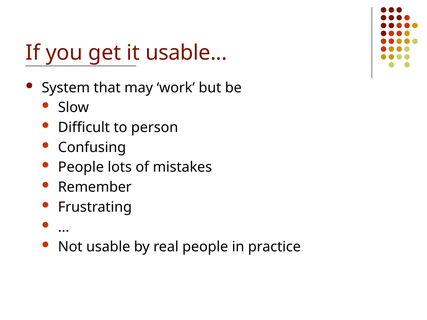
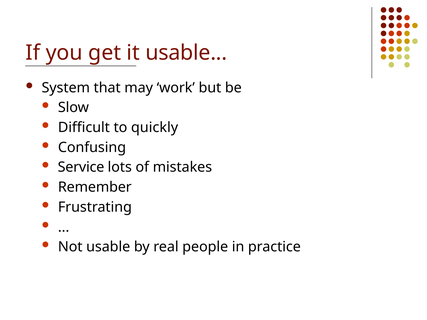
person: person -> quickly (155, 128)
People: People -> Service (81, 167)
